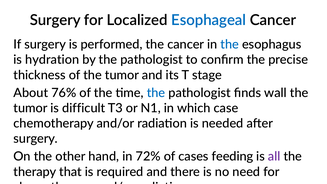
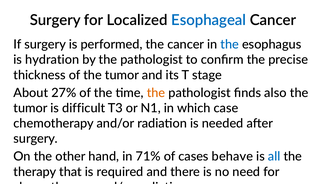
76%: 76% -> 27% (64, 93)
the colour: blue -> orange (156, 93)
wall: wall -> also (275, 93)
72%: 72% -> 71% (148, 156)
feeding: feeding -> behave (232, 156)
all colour: purple -> blue (274, 156)
